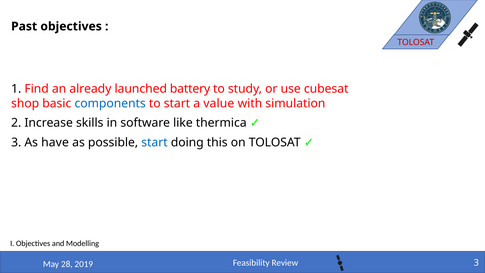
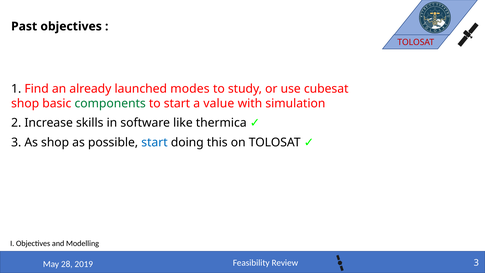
battery: battery -> modes (190, 89)
components colour: blue -> green (110, 103)
As have: have -> shop (55, 142)
